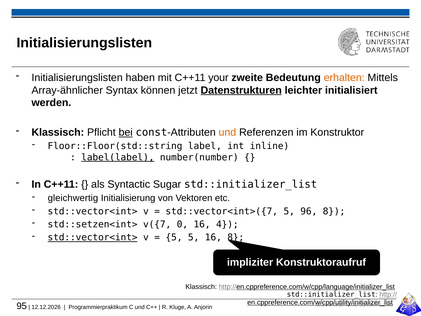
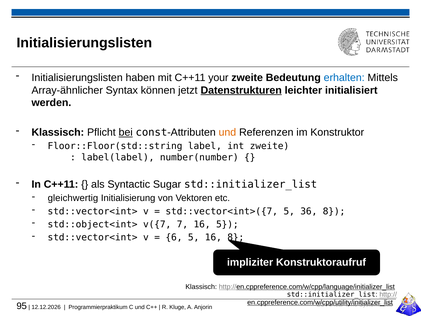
erhalten colour: orange -> blue (344, 77)
int inline: inline -> zweite (269, 146)
label(label underline: present -> none (118, 157)
96: 96 -> 36 (309, 211)
std::setzen<int>: std::setzen<int> -> std::object<int> (93, 224)
0: 0 -> 7 (182, 224)
16 4: 4 -> 5 (227, 224)
std::vector<int> underline: present -> none (93, 237)
5: 5 -> 6 (174, 237)
